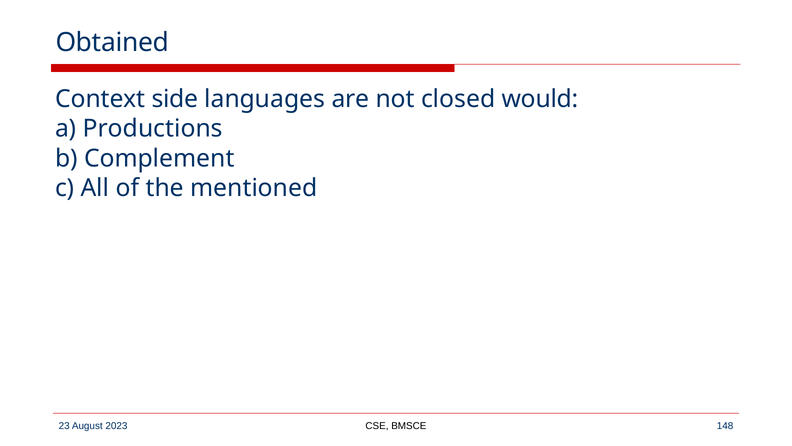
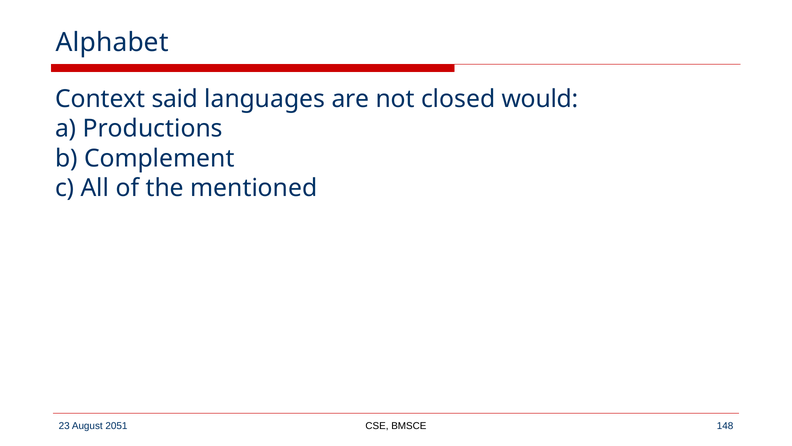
Obtained: Obtained -> Alphabet (112, 42)
side: side -> said (175, 99)
2023: 2023 -> 2051 (116, 425)
